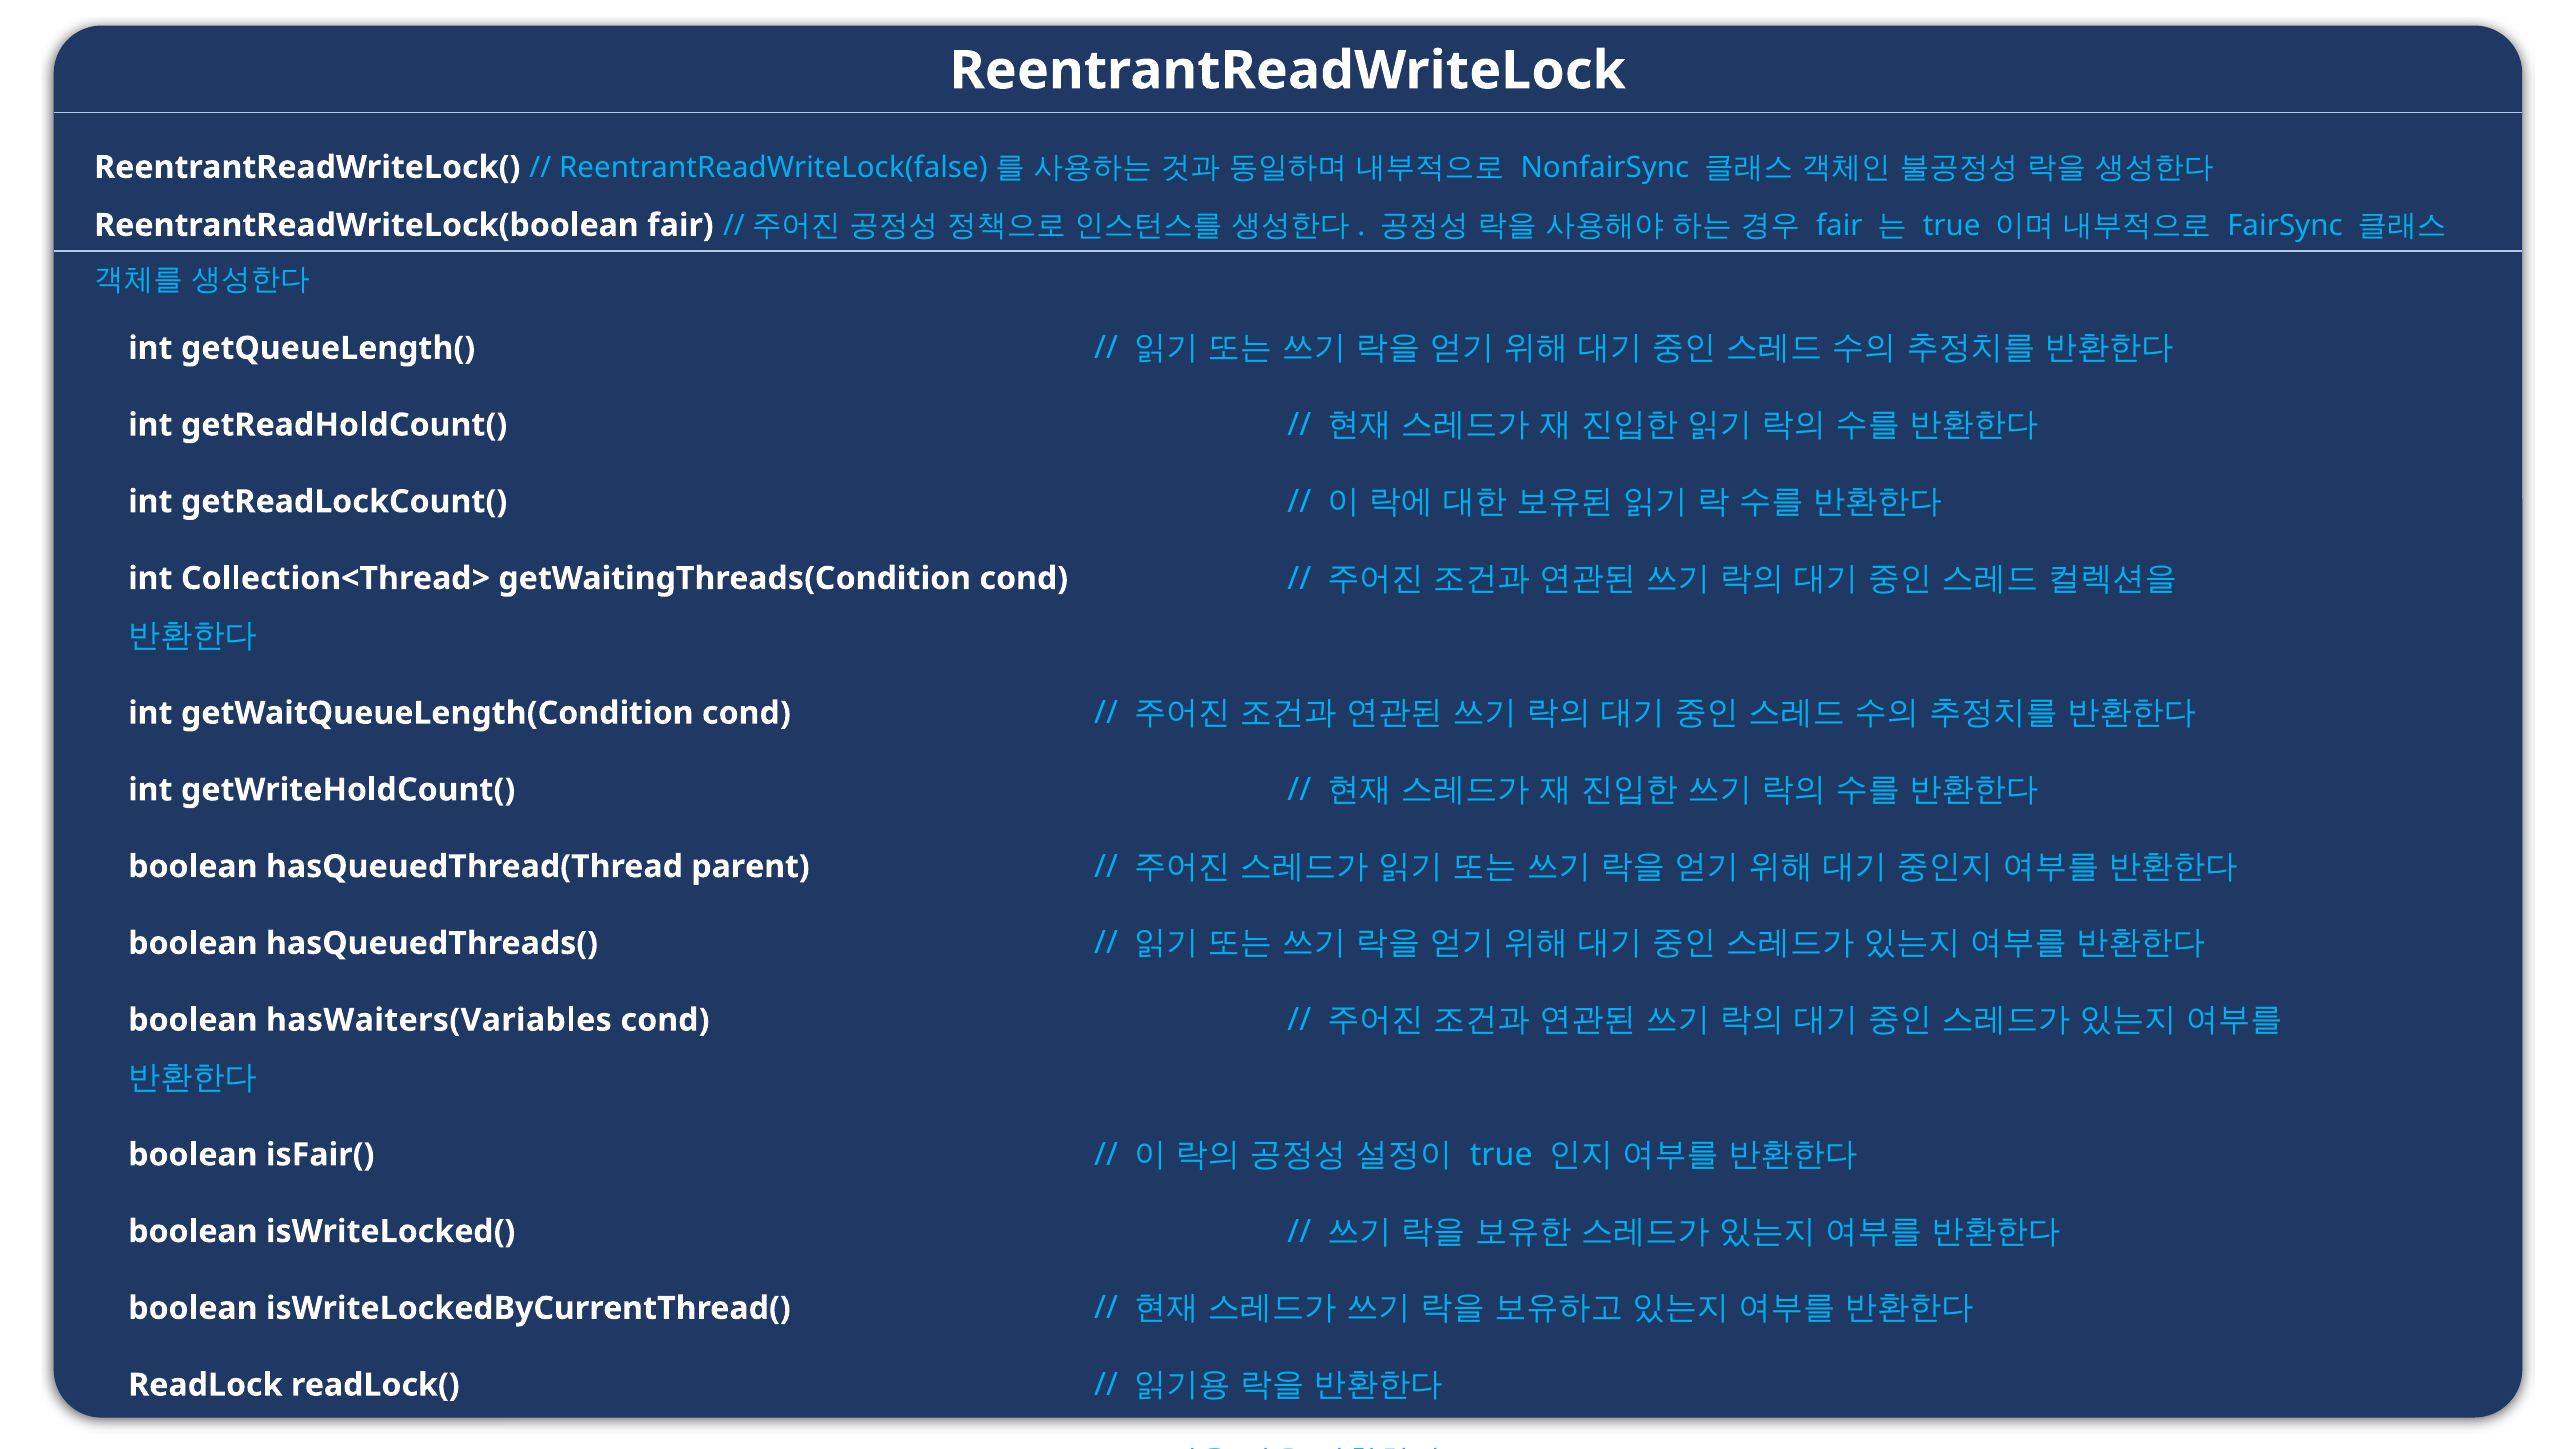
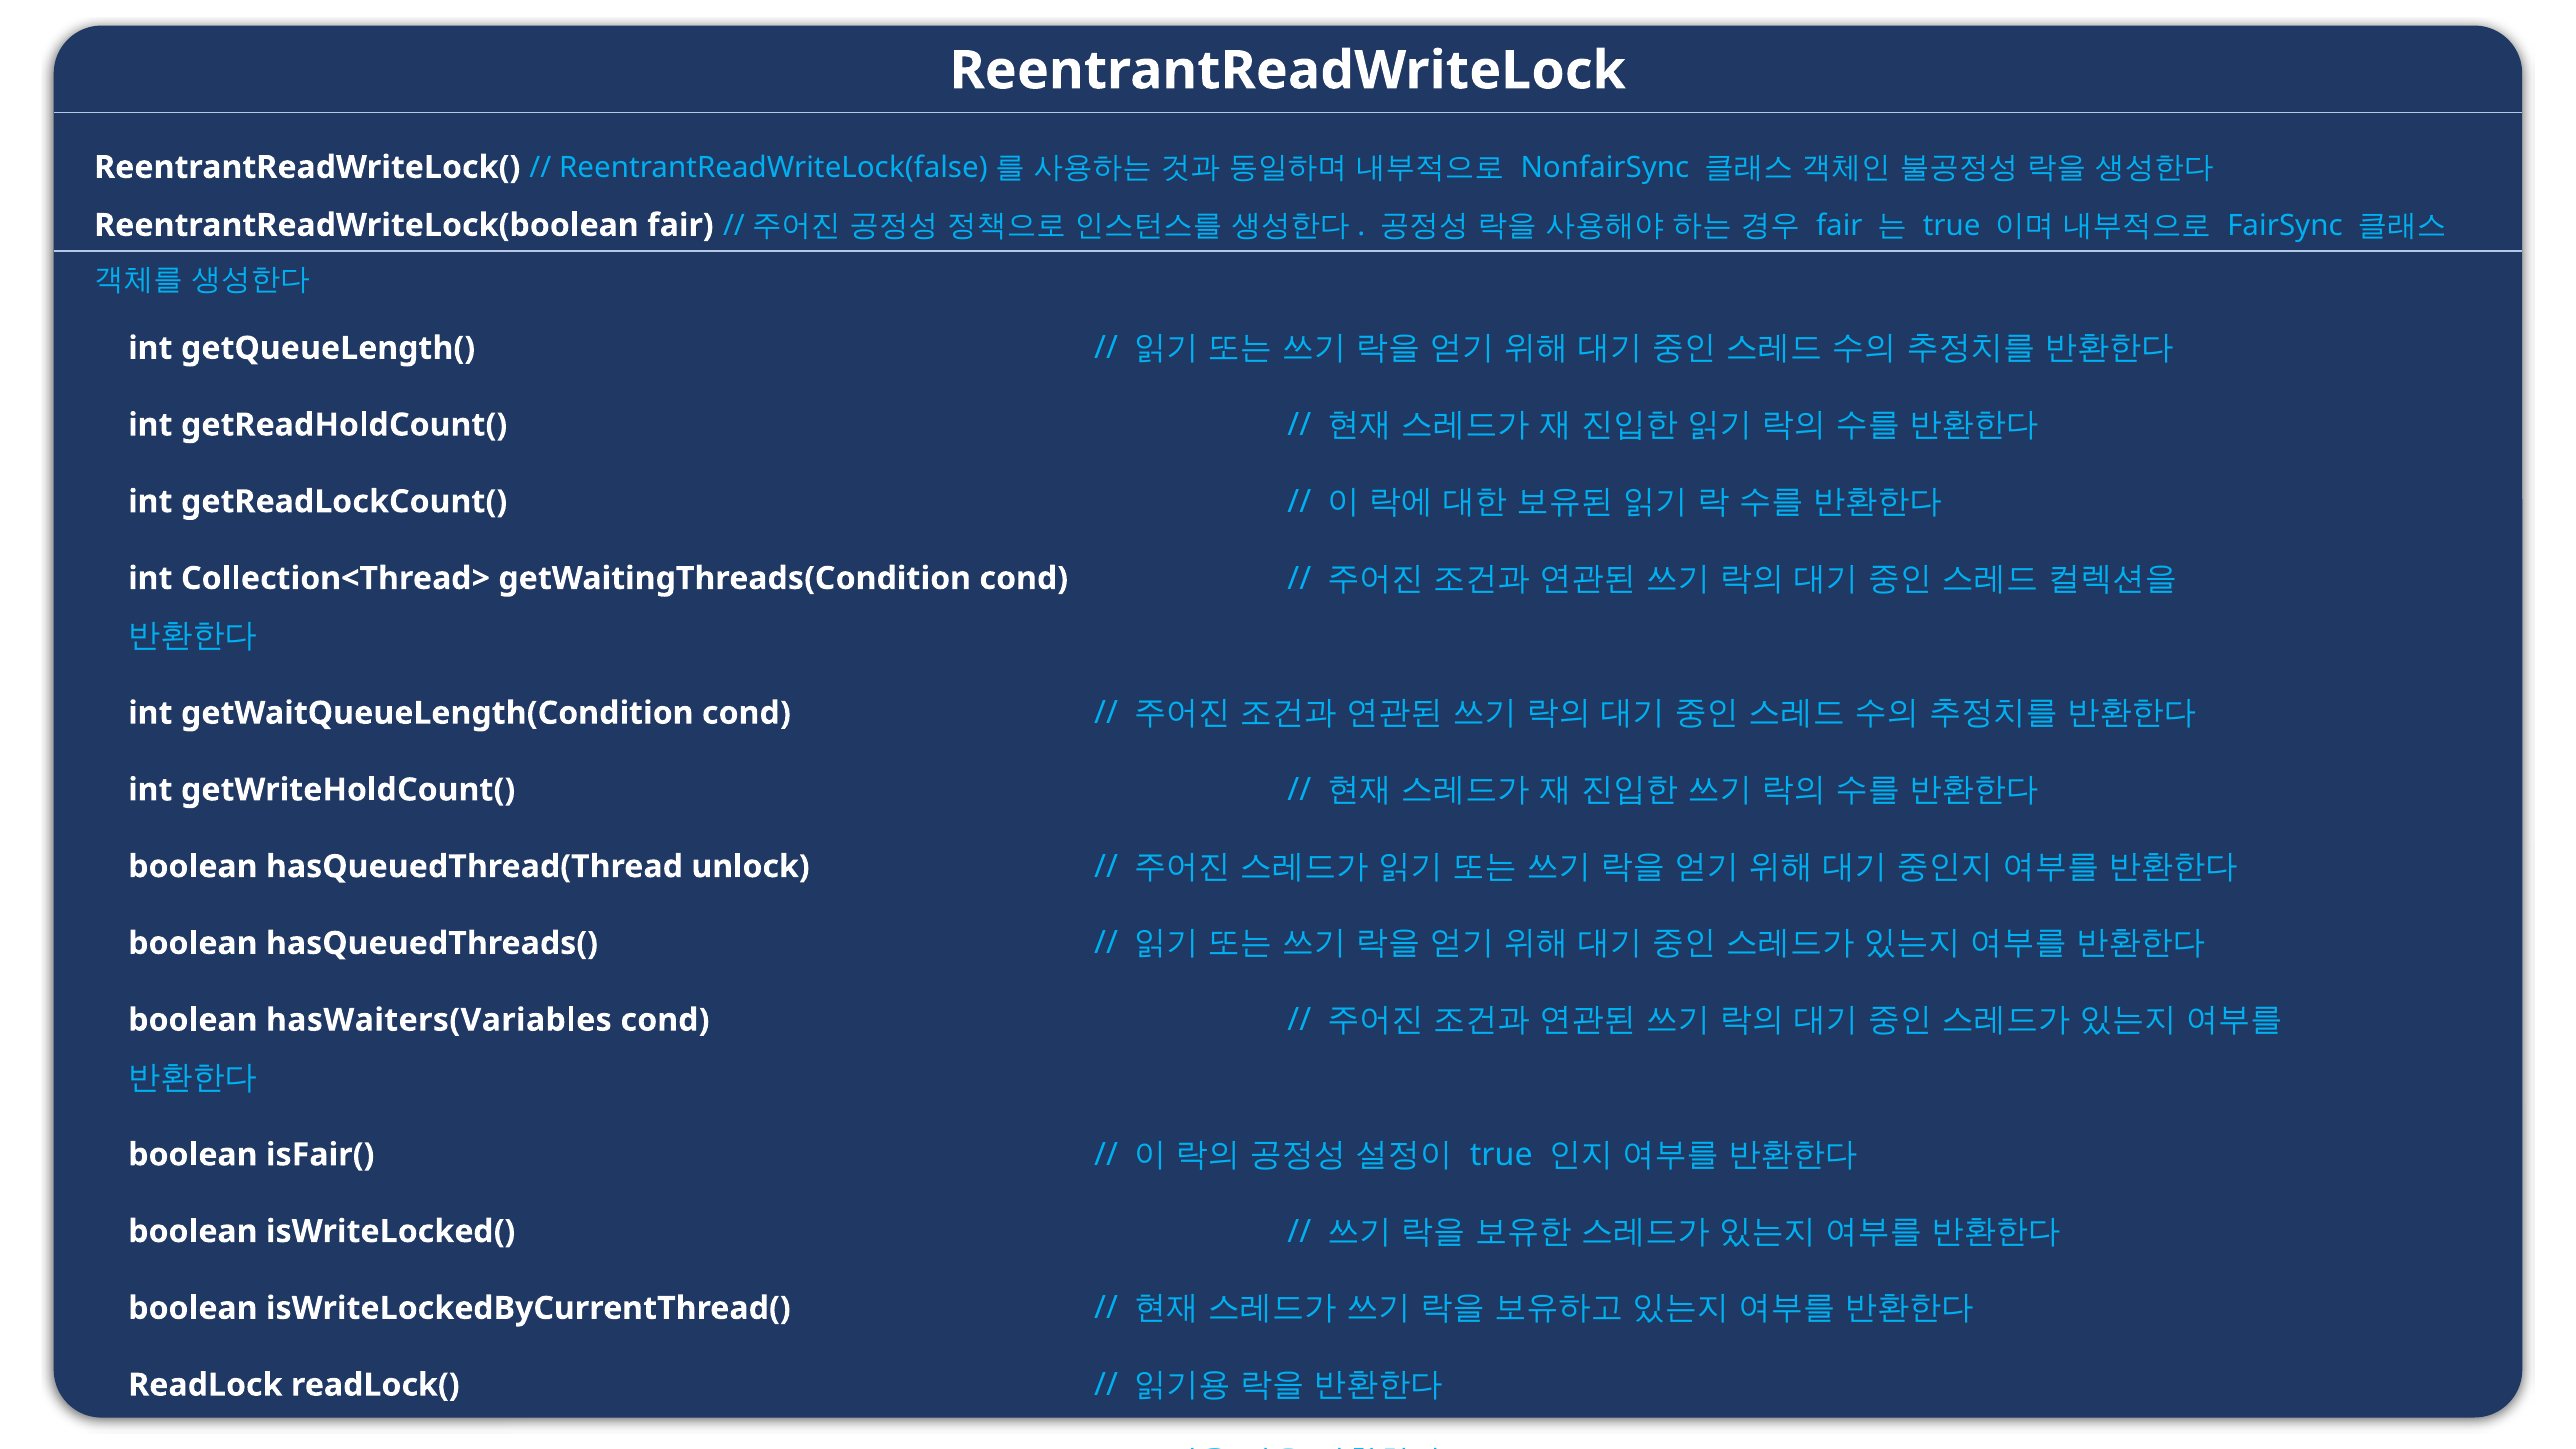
parent: parent -> unlock (751, 867)
